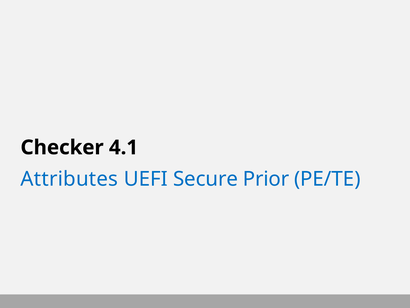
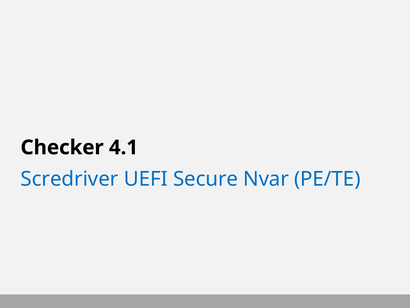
Attributes: Attributes -> Scredriver (69, 179)
Prior: Prior -> Nvar (266, 179)
